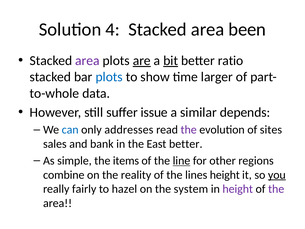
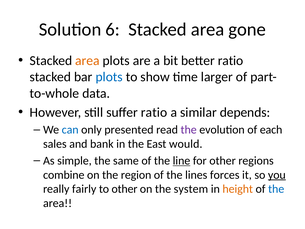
4: 4 -> 6 (113, 30)
been: been -> gone (247, 30)
area colour: purple -> orange (87, 61)
are underline: present -> none (142, 61)
bit underline: present -> none (171, 61)
suffer issue: issue -> ratio (154, 112)
addresses: addresses -> presented (129, 130)
sites: sites -> each (271, 130)
East better: better -> would (186, 144)
items: items -> same (126, 160)
reality: reality -> region (136, 175)
lines height: height -> forces (225, 175)
to hazel: hazel -> other (125, 189)
height colour: purple -> orange (238, 189)
the colour: purple -> blue (276, 189)
